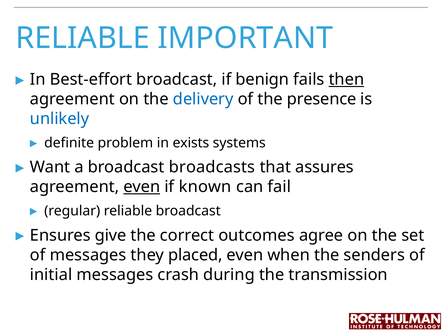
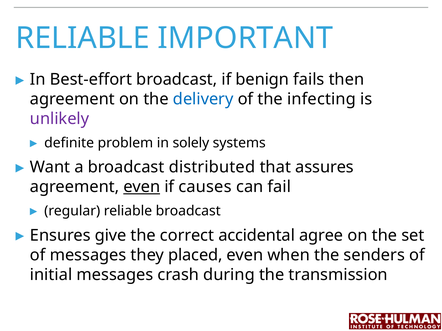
then underline: present -> none (346, 80)
presence: presence -> infecting (321, 99)
unlikely colour: blue -> purple (60, 119)
exists: exists -> solely (191, 143)
broadcasts: broadcasts -> distributed (212, 167)
known: known -> causes (205, 187)
outcomes: outcomes -> accidental (257, 236)
